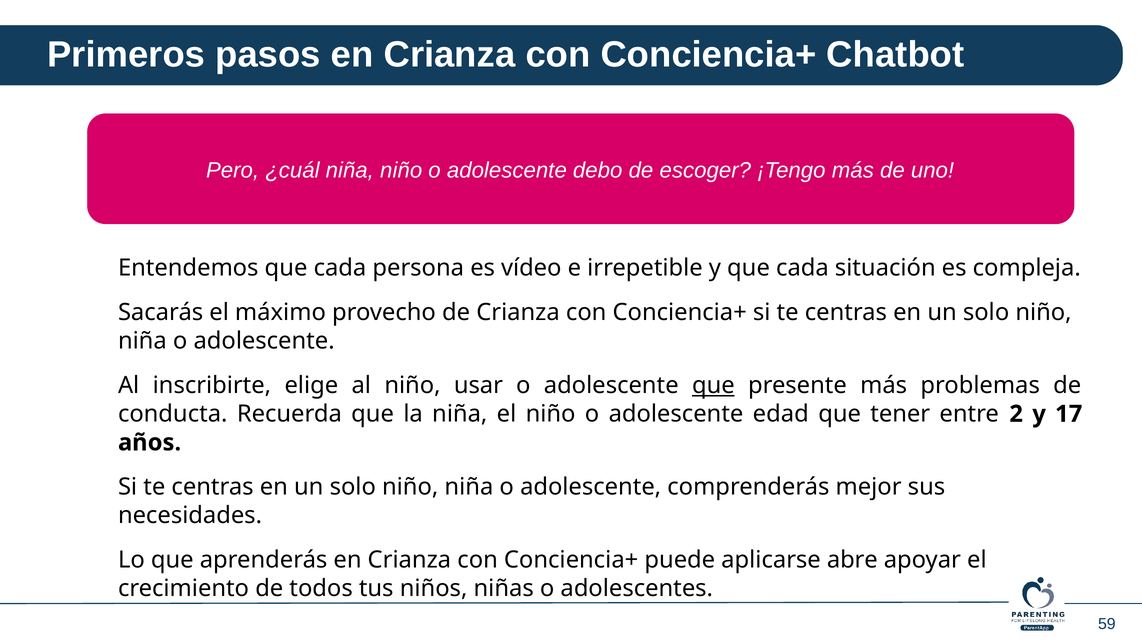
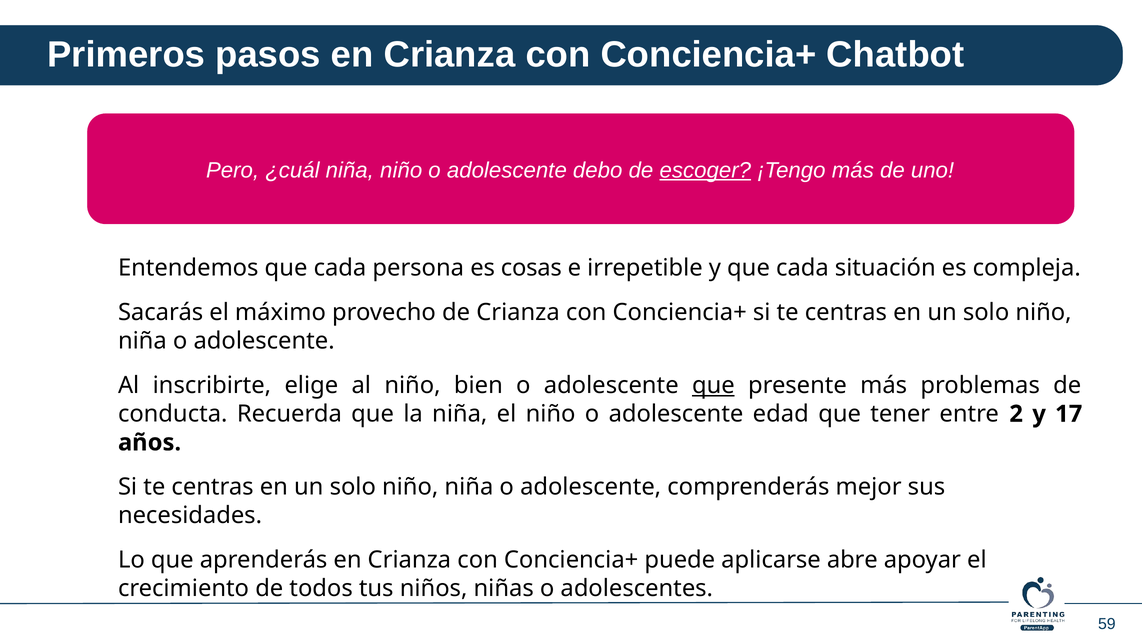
escoger underline: none -> present (705, 170)
vídeo: vídeo -> cosas (531, 268)
usar: usar -> bien (478, 385)
